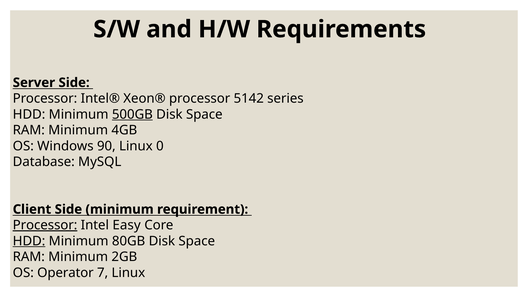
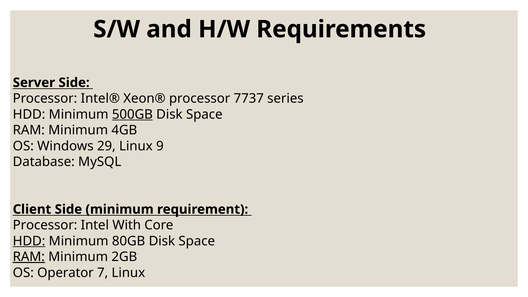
5142: 5142 -> 7737 (249, 98)
90: 90 -> 29 (106, 146)
0: 0 -> 9 (160, 146)
Processor underline: present -> none (45, 225)
Easy: Easy -> With (127, 225)
RAM underline: none -> present (29, 257)
